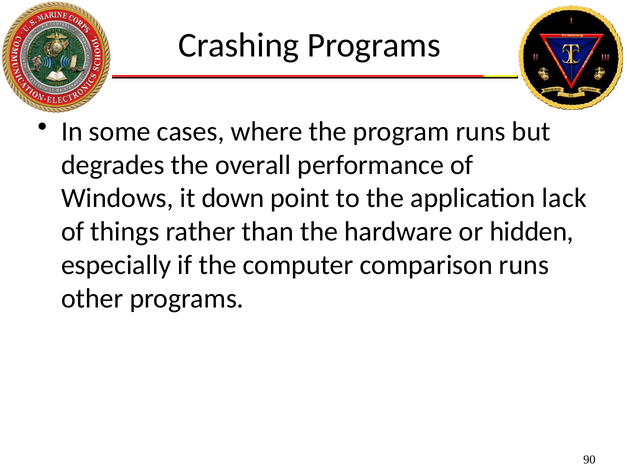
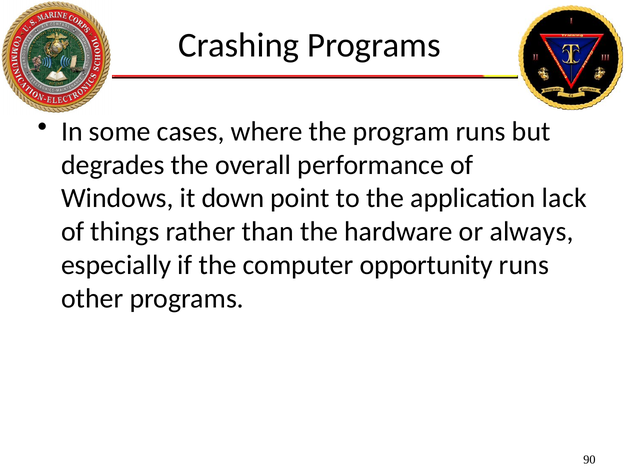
hidden: hidden -> always (532, 232)
comparison: comparison -> opportunity (426, 265)
